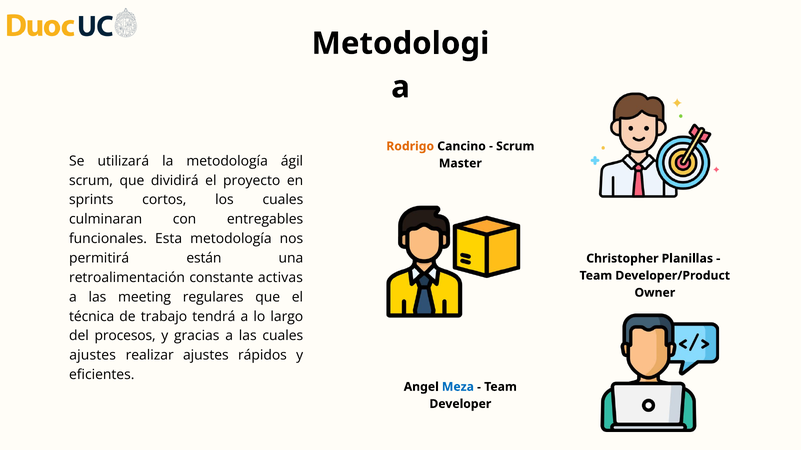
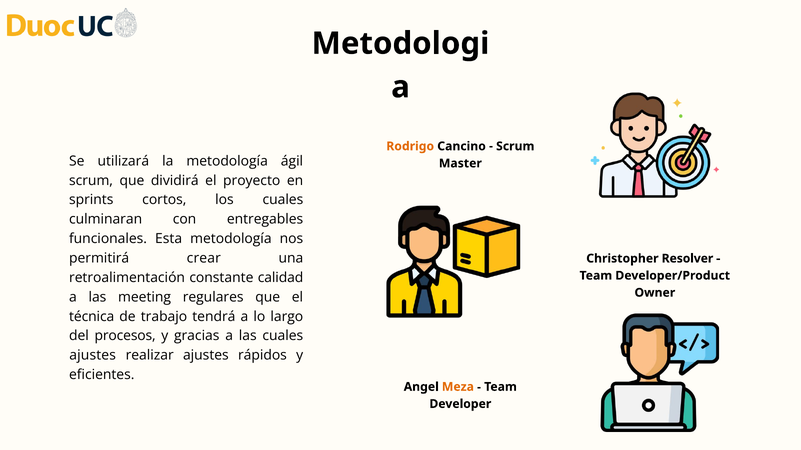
están: están -> crear (204, 258)
Planillas: Planillas -> Resolver (687, 259)
activas: activas -> calidad (281, 278)
Meza colour: blue -> orange (458, 387)
